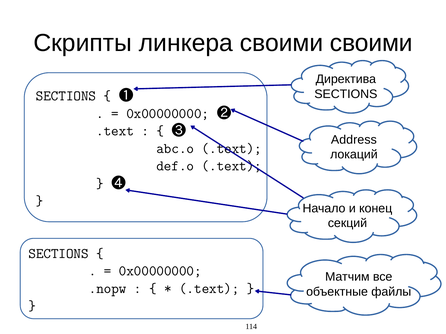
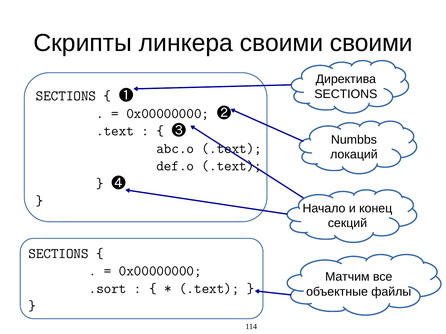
Address: Address -> Numbbs (354, 140)
.nopw: .nopw -> .sort (108, 289)
